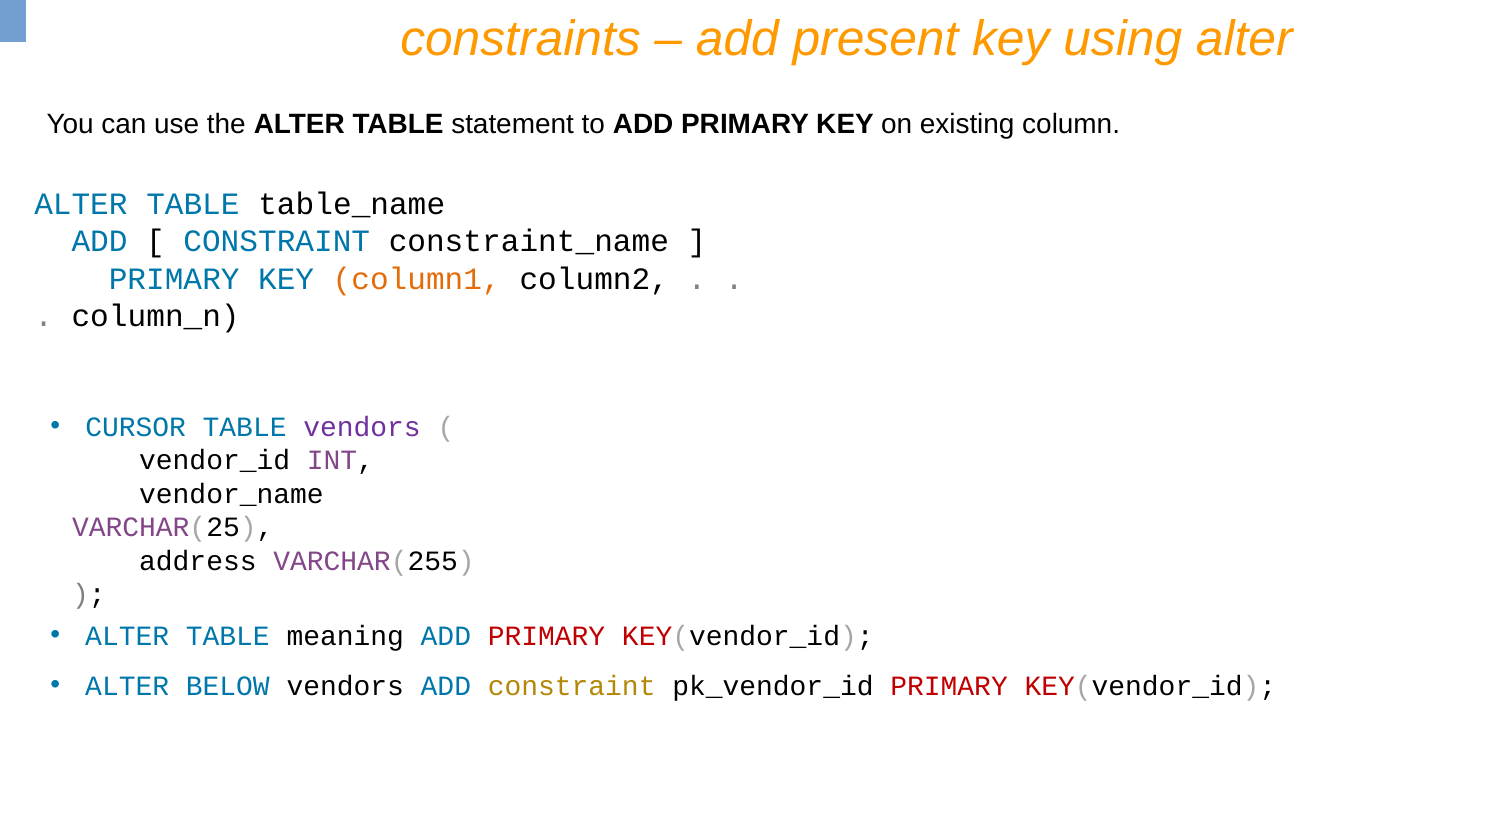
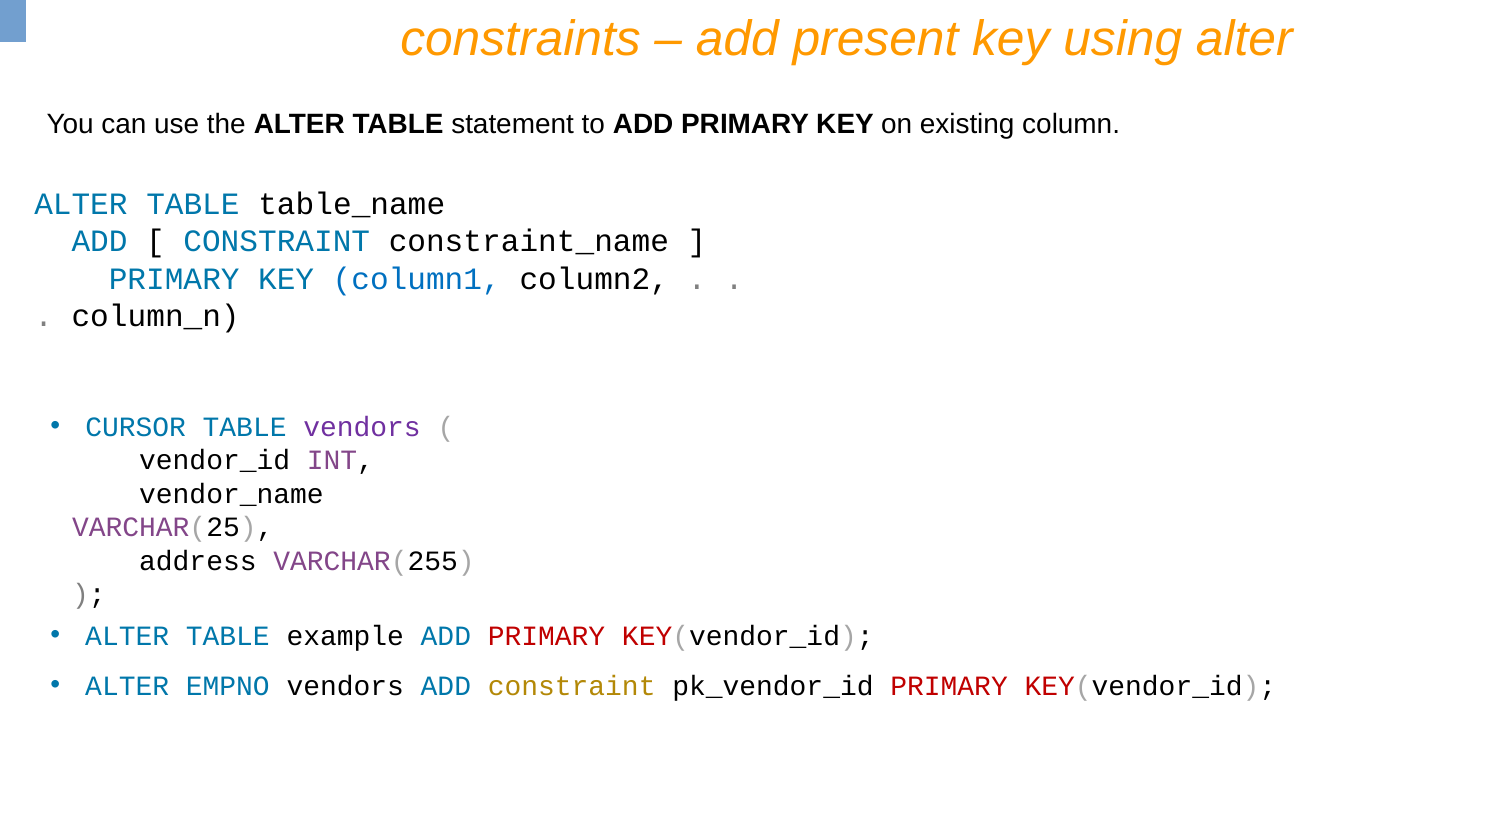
column1 colour: orange -> blue (417, 279)
meaning: meaning -> example (345, 636)
BELOW: BELOW -> EMPNO (228, 687)
